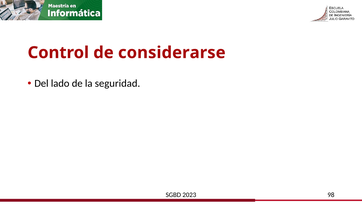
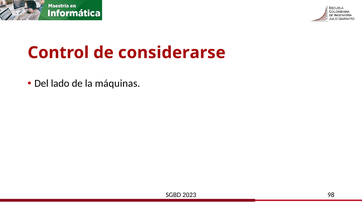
seguridad: seguridad -> máquinas (117, 83)
